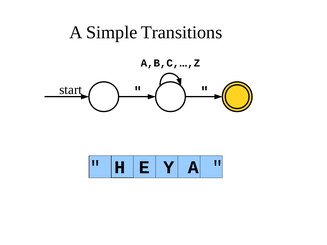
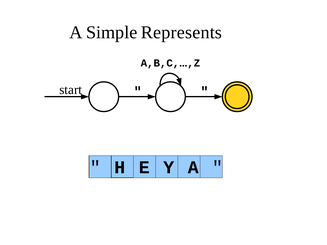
Transitions: Transitions -> Represents (182, 32)
